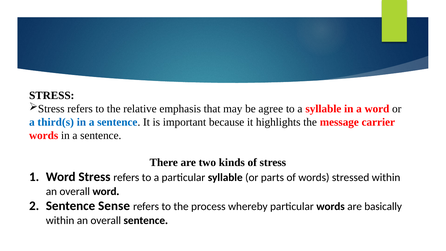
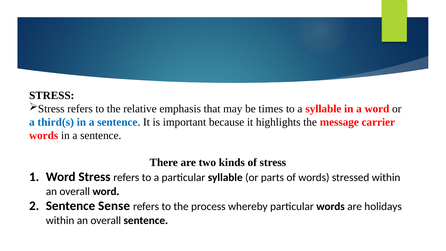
agree: agree -> times (271, 109)
basically: basically -> holidays (383, 206)
